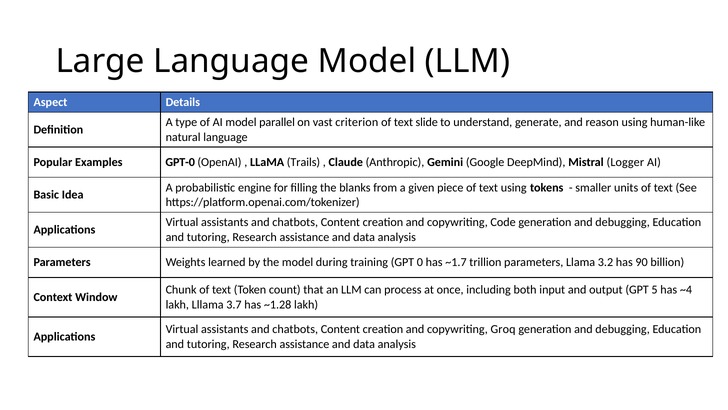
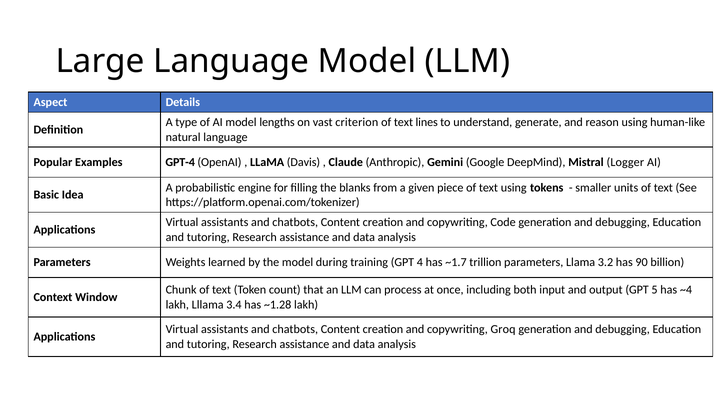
parallel: parallel -> lengths (277, 122)
slide: slide -> lines (427, 122)
GPT-0: GPT-0 -> GPT-4 (180, 162)
Trails: Trails -> Davis (304, 162)
0: 0 -> 4 (420, 262)
3.7: 3.7 -> 3.4 (234, 304)
